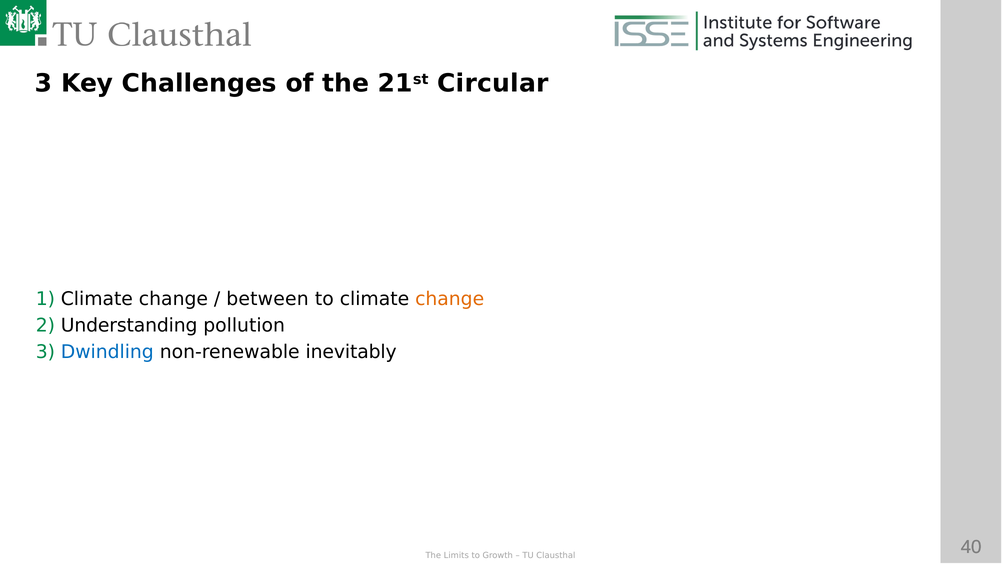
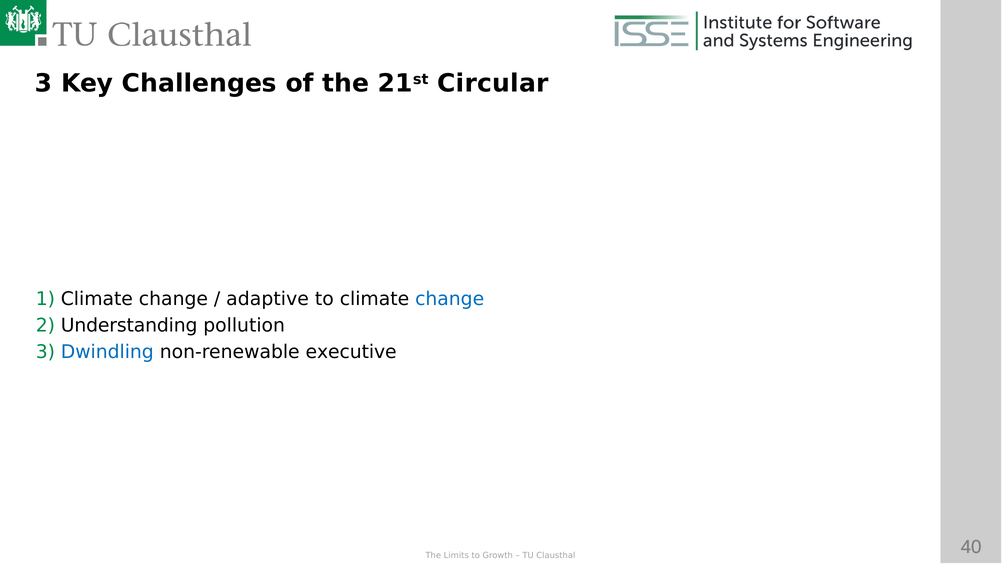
between: between -> adaptive (268, 299)
change colour: orange -> blue (450, 299)
inevitably: inevitably -> executive (351, 352)
